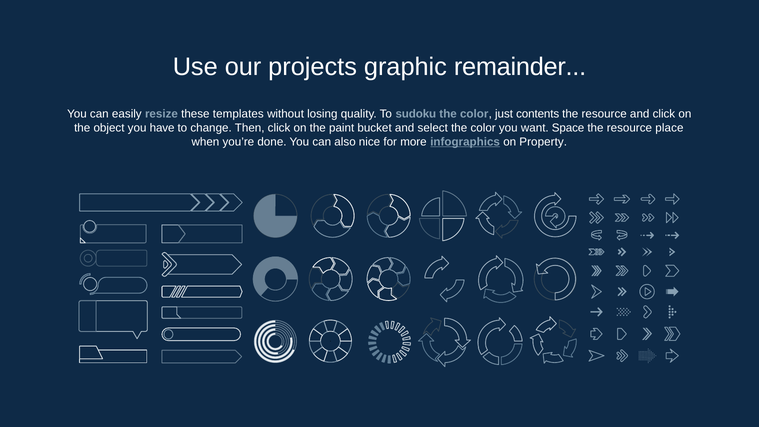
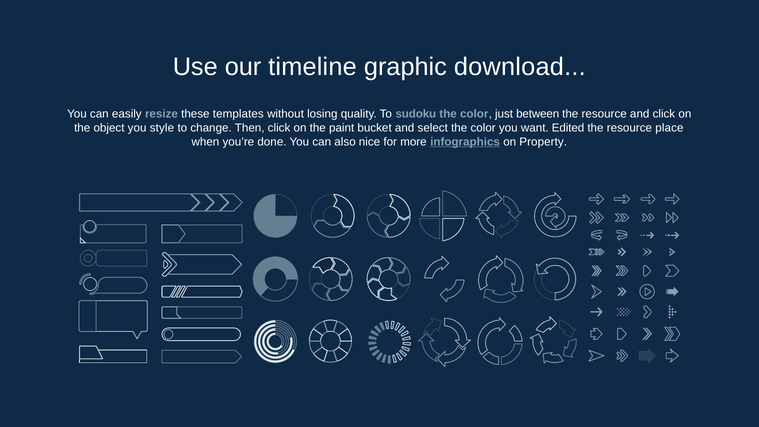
projects: projects -> timeline (312, 67)
remainder: remainder -> download (520, 67)
contents: contents -> between (538, 114)
have: have -> style (162, 128)
Space: Space -> Edited (568, 128)
